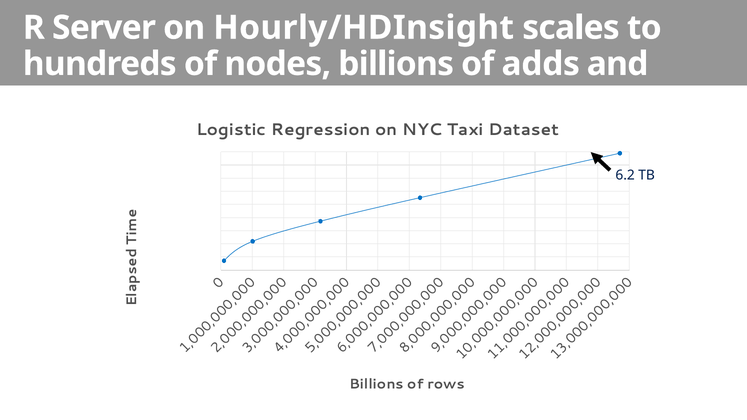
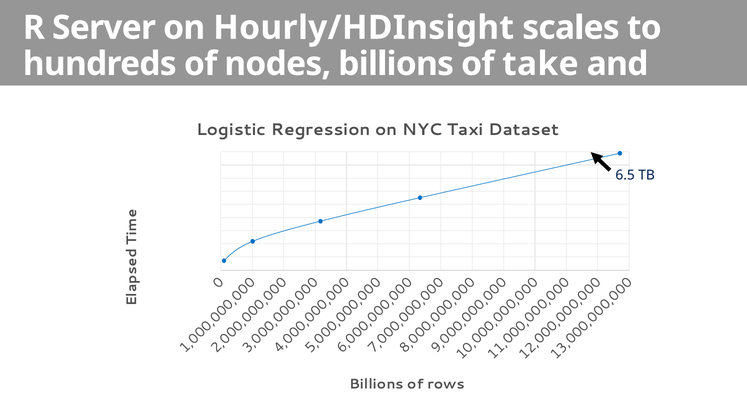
adds: adds -> take (540, 64)
6.2: 6.2 -> 6.5 (625, 175)
